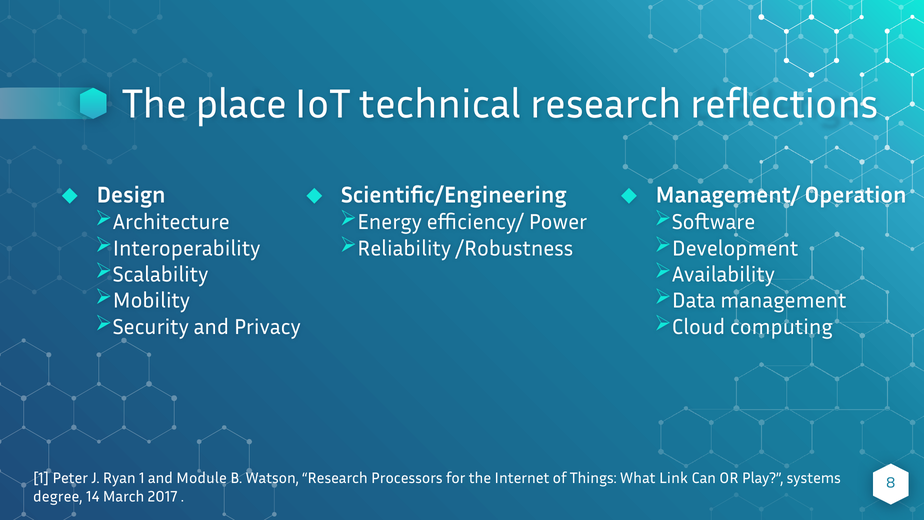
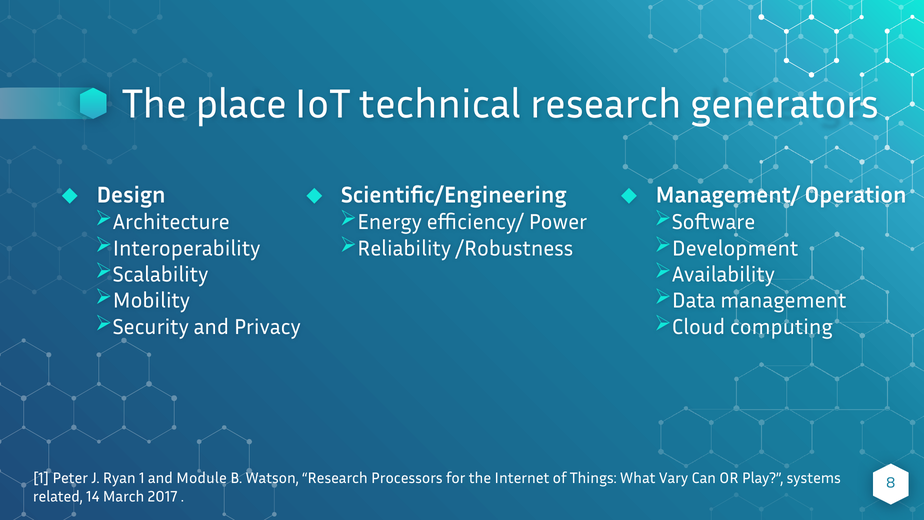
reflections: reflections -> generators (785, 104)
Link: Link -> Vary (674, 478)
degree: degree -> related (58, 497)
